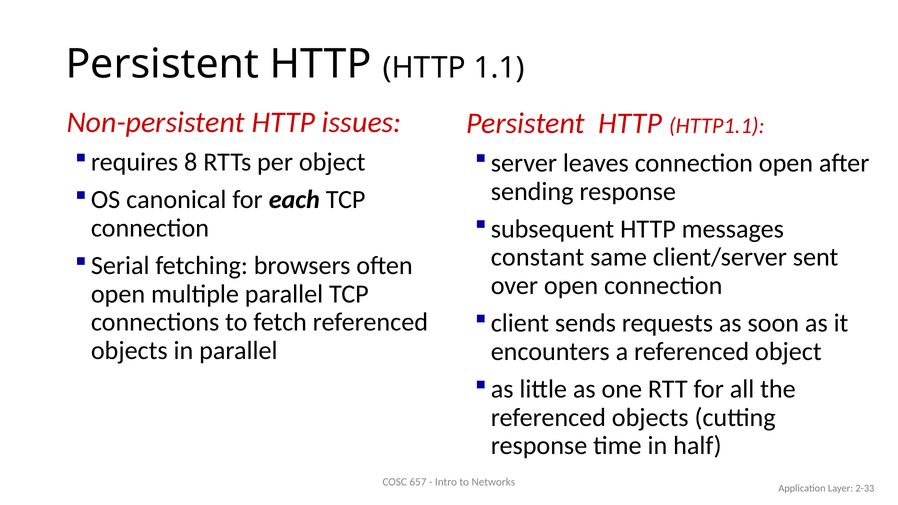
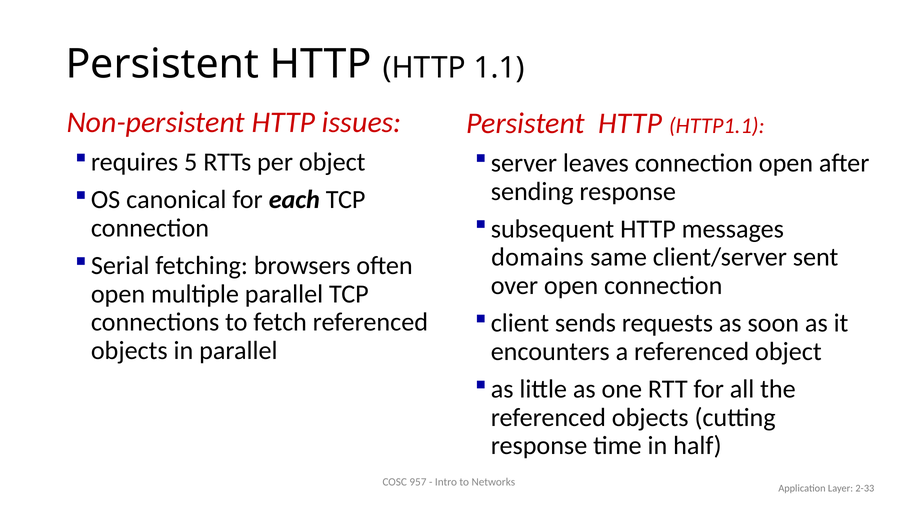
8: 8 -> 5 (191, 162)
constant: constant -> domains (537, 257)
657: 657 -> 957 (418, 482)
